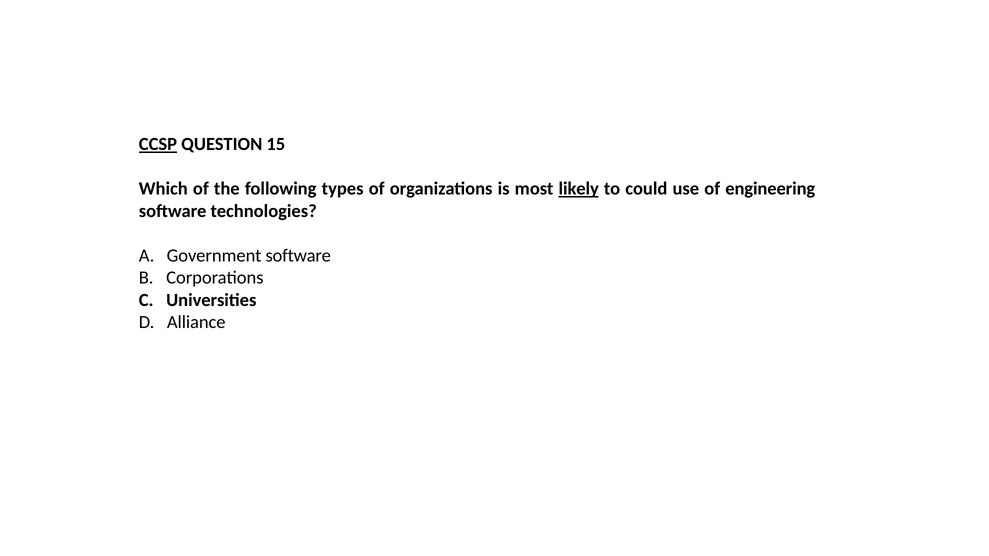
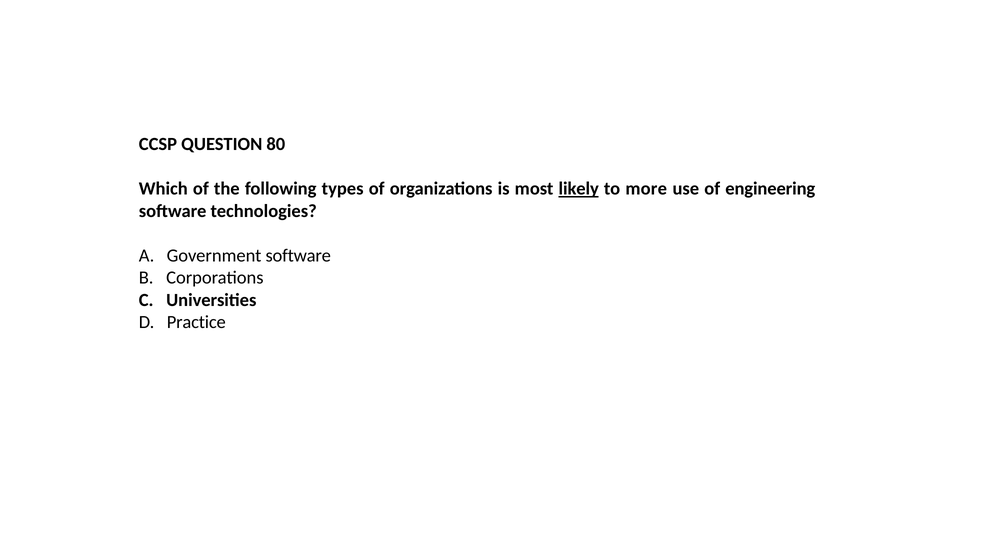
CCSP underline: present -> none (158, 144)
15: 15 -> 80 (276, 144)
could: could -> more (646, 189)
Alliance: Alliance -> Practice (196, 322)
